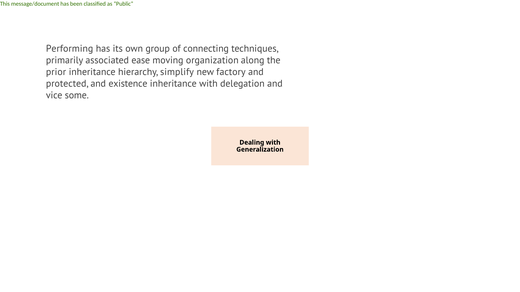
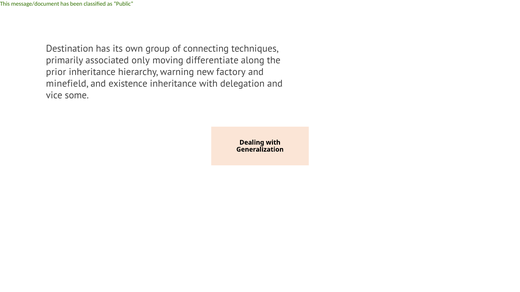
Performing: Performing -> Destination (70, 49)
ease: ease -> only (141, 60)
organization: organization -> differentiate (212, 60)
simplify: simplify -> warning (177, 72)
protected: protected -> minefield (67, 84)
